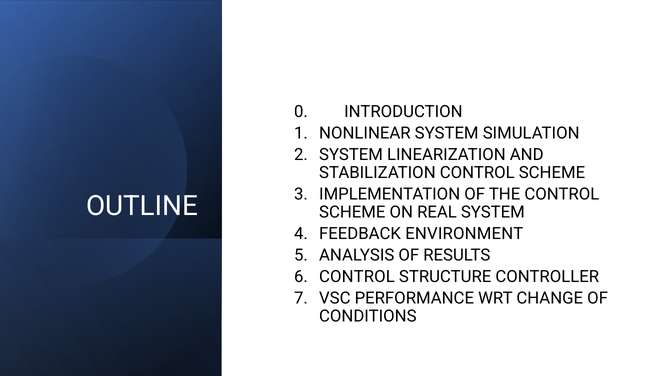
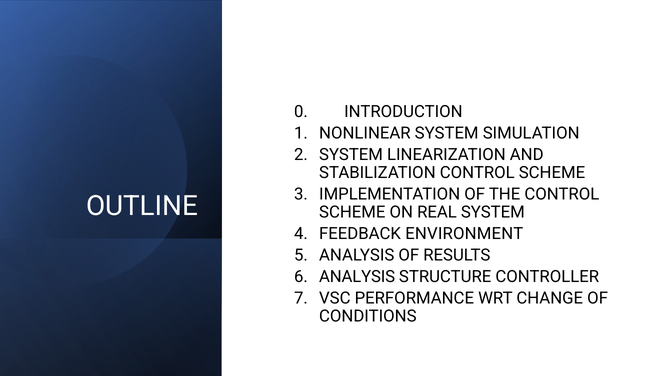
CONTROL: CONTROL -> ANALYSIS (357, 277)
